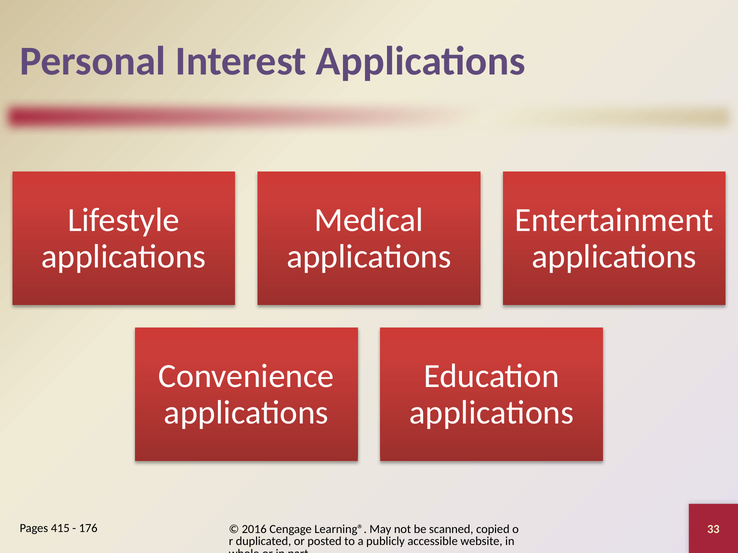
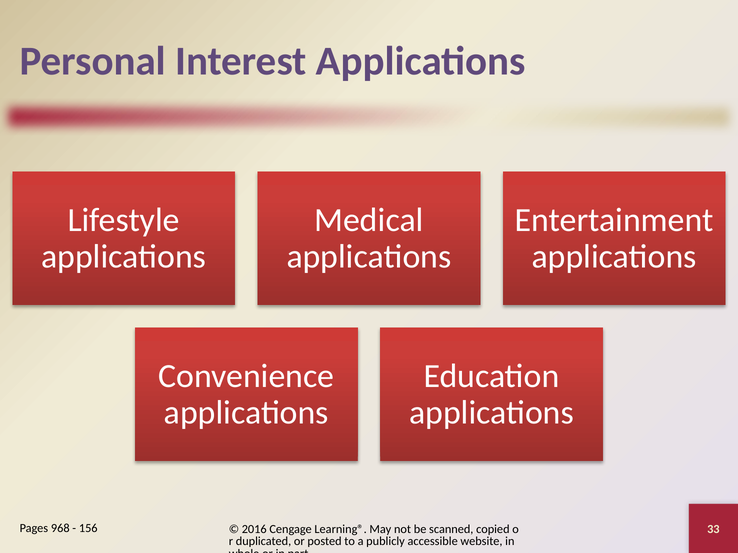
415: 415 -> 968 (60, 529)
176: 176 -> 156 (88, 529)
